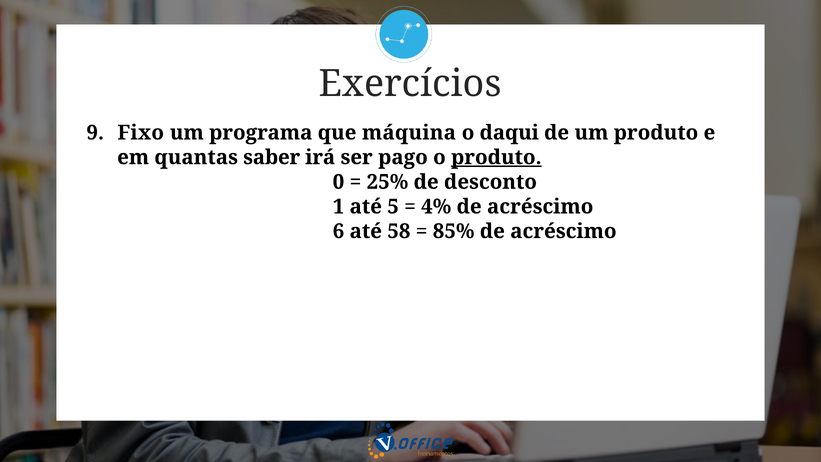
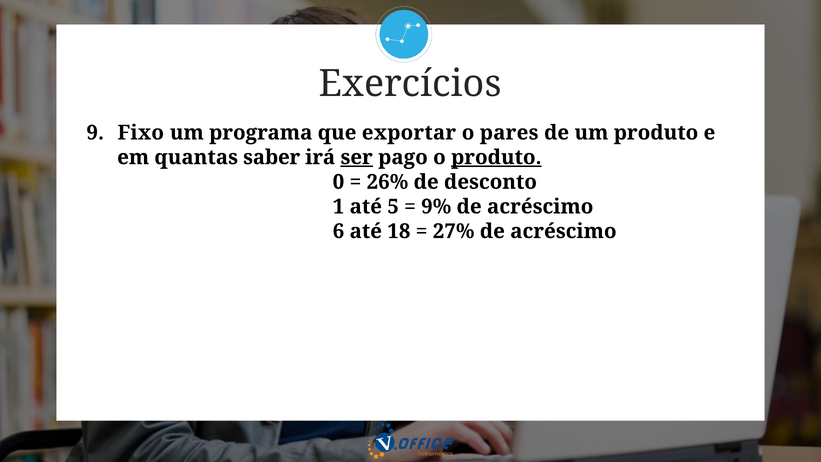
máquina: máquina -> exportar (409, 133)
daqui: daqui -> pares (509, 133)
ser underline: none -> present (357, 157)
25%: 25% -> 26% (387, 182)
4%: 4% -> 9% (436, 207)
58: 58 -> 18 (399, 231)
85%: 85% -> 27% (454, 231)
